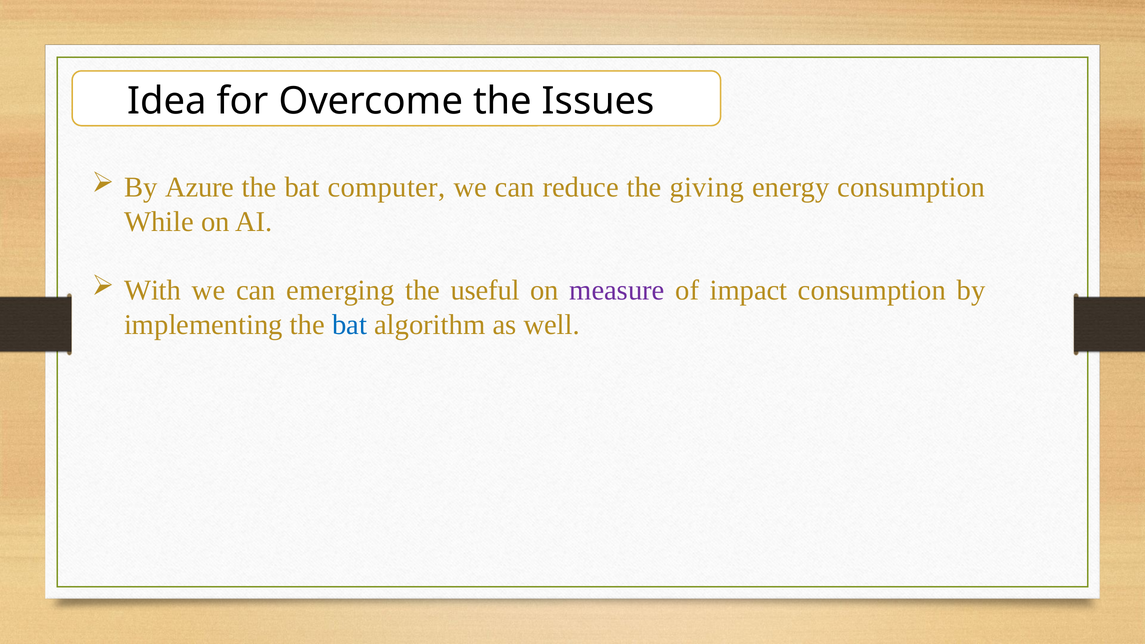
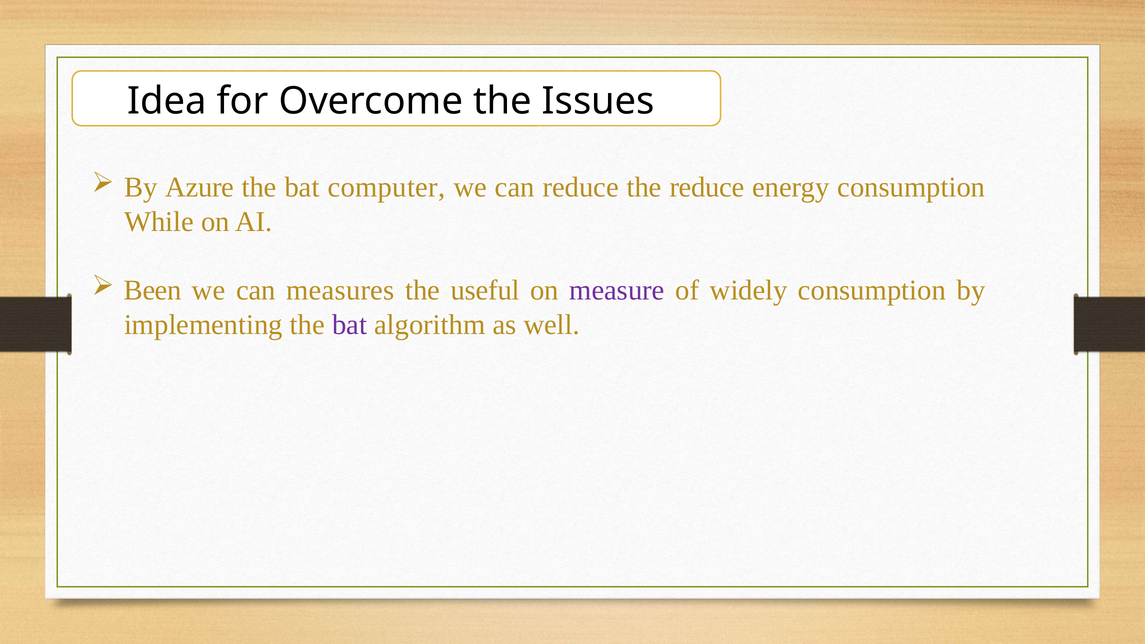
the giving: giving -> reduce (707, 187)
With: With -> Been (153, 290)
emerging: emerging -> measures (340, 290)
impact: impact -> widely (749, 290)
bat colour: blue -> purple (350, 325)
